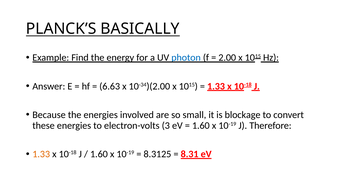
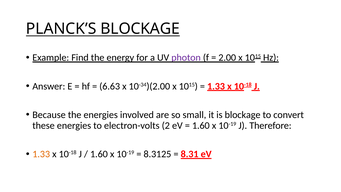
PLANCK’S BASICALLY: BASICALLY -> BLOCKAGE (140, 29)
photon colour: blue -> purple (186, 58)
3: 3 -> 2 (166, 125)
